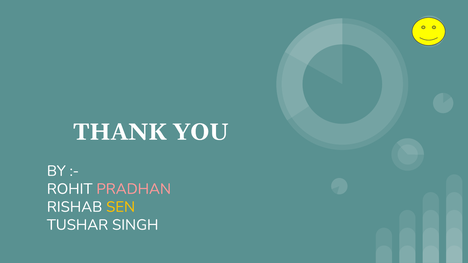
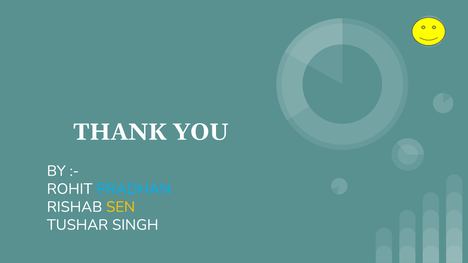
PRADHAN colour: pink -> light blue (134, 189)
